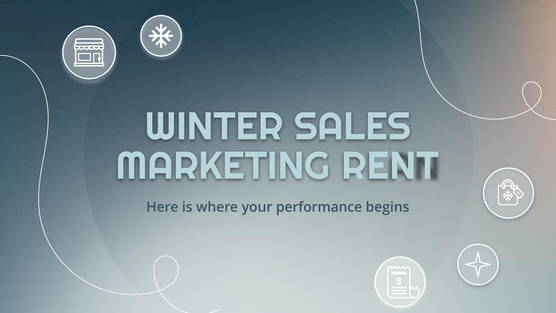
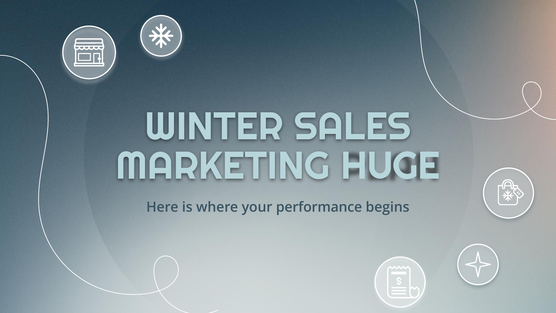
RENT: RENT -> HUGE (391, 166)
